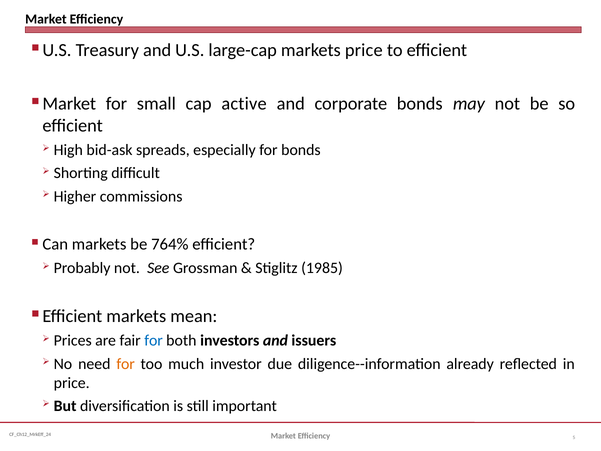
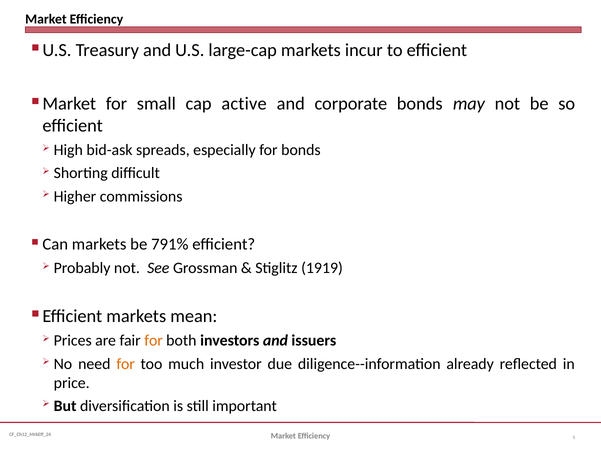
markets price: price -> incur (364, 50)
764%: 764% -> 791% (170, 244)
1985: 1985 -> 1919 (322, 268)
for colour: blue -> orange (154, 341)
